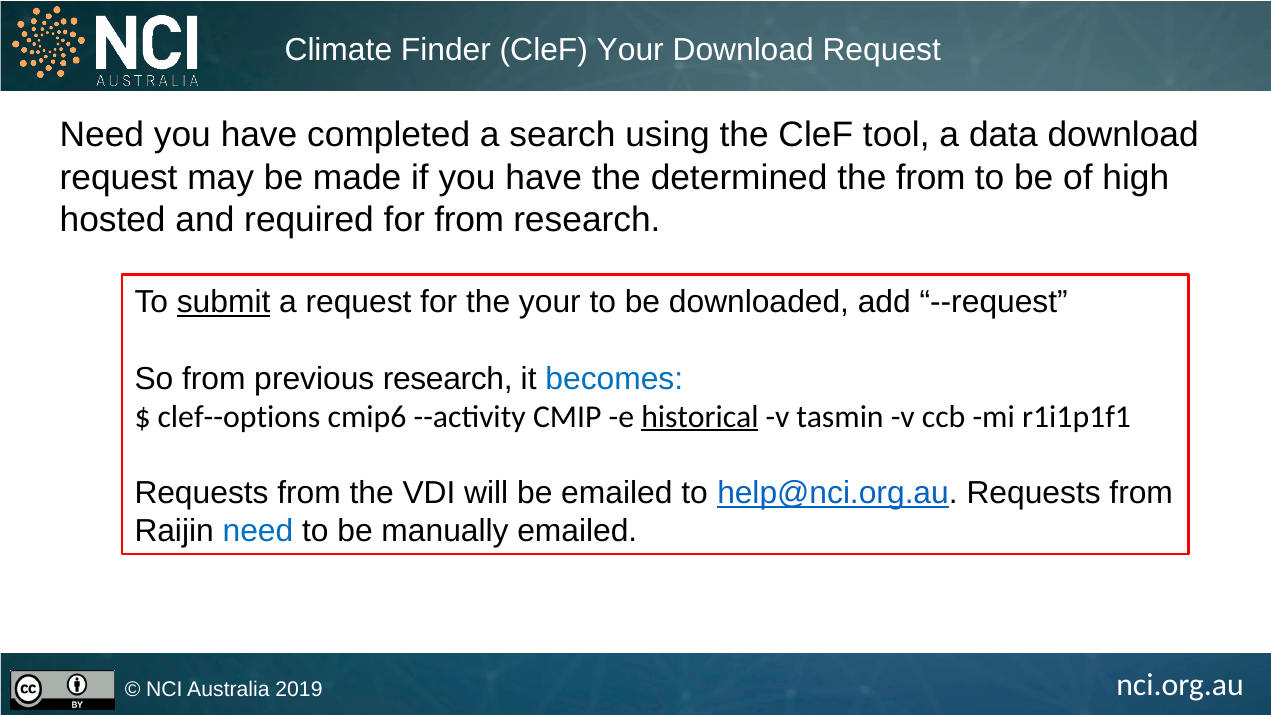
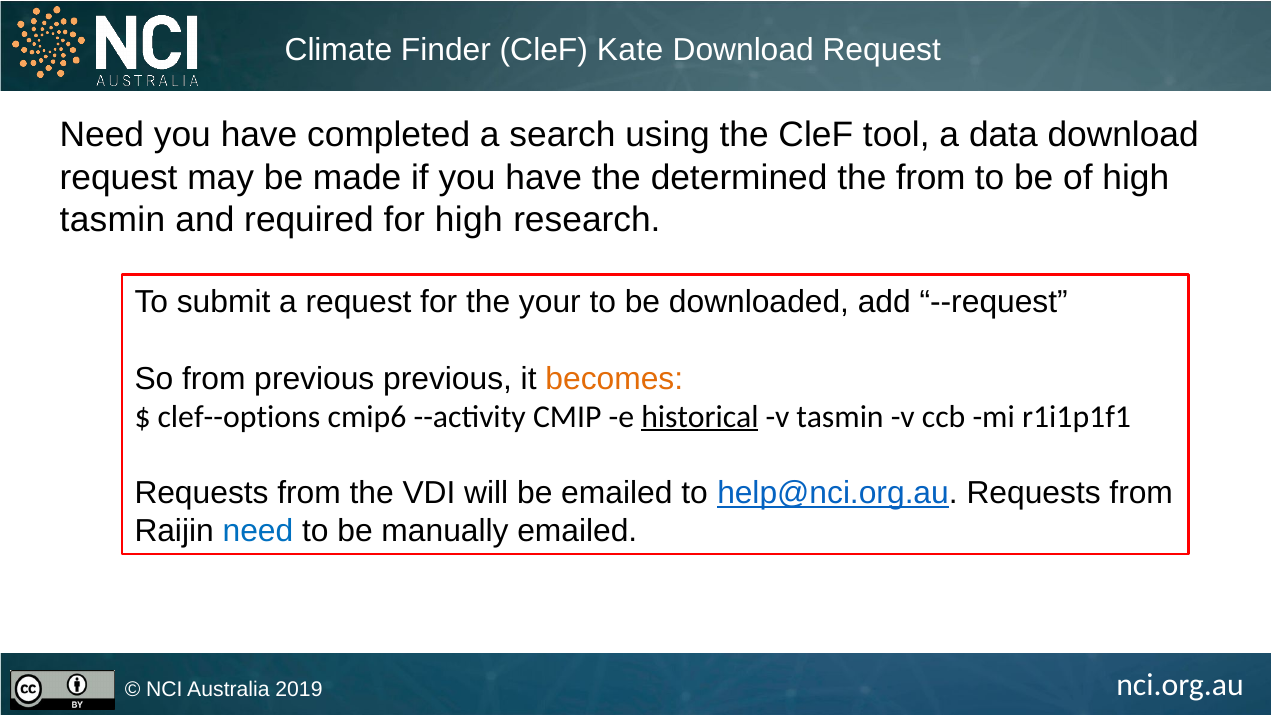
CleF Your: Your -> Kate (630, 50)
hosted: hosted -> tasmin (112, 220)
for from: from -> high (469, 220)
submit underline: present -> none (224, 302)
previous research: research -> previous (448, 379)
becomes colour: blue -> orange (614, 379)
